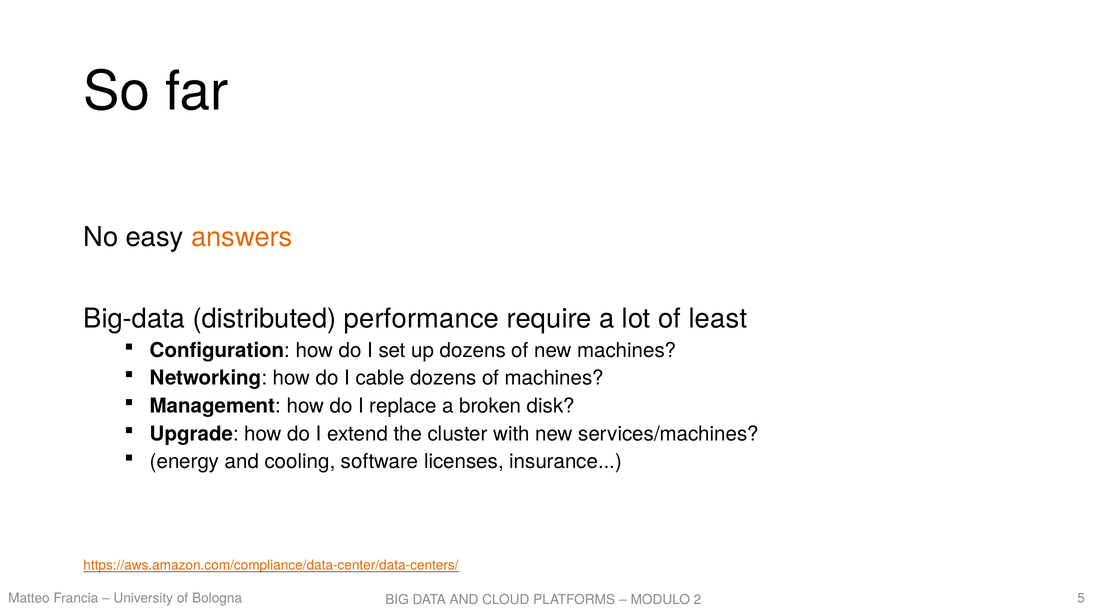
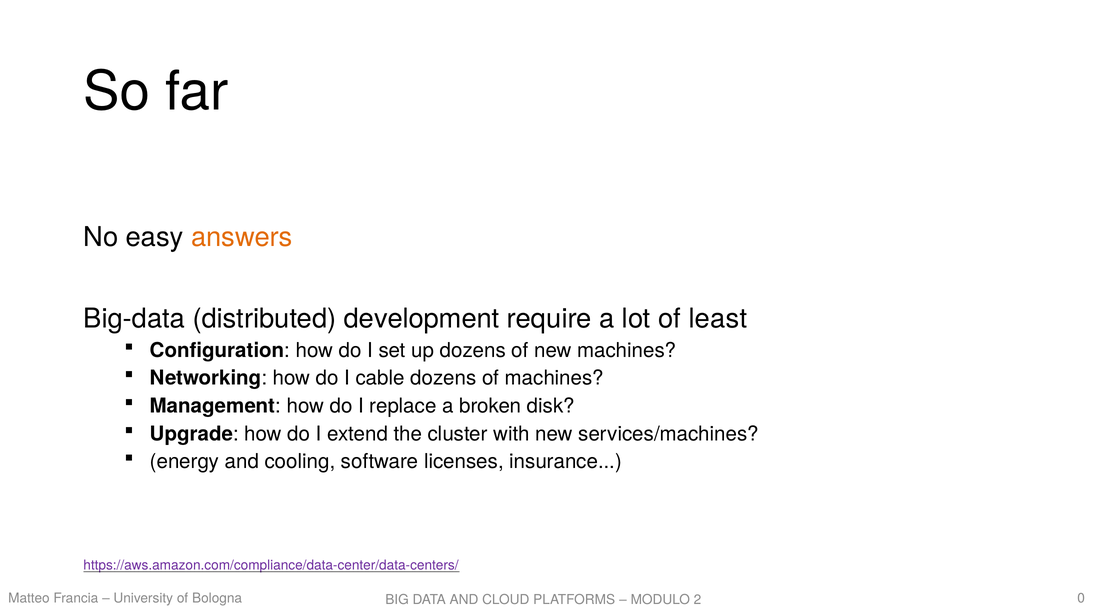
performance: performance -> development (422, 319)
https://aws.amazon.com/compliance/data-center/data-centers/ colour: orange -> purple (271, 565)
5: 5 -> 0 (1081, 598)
